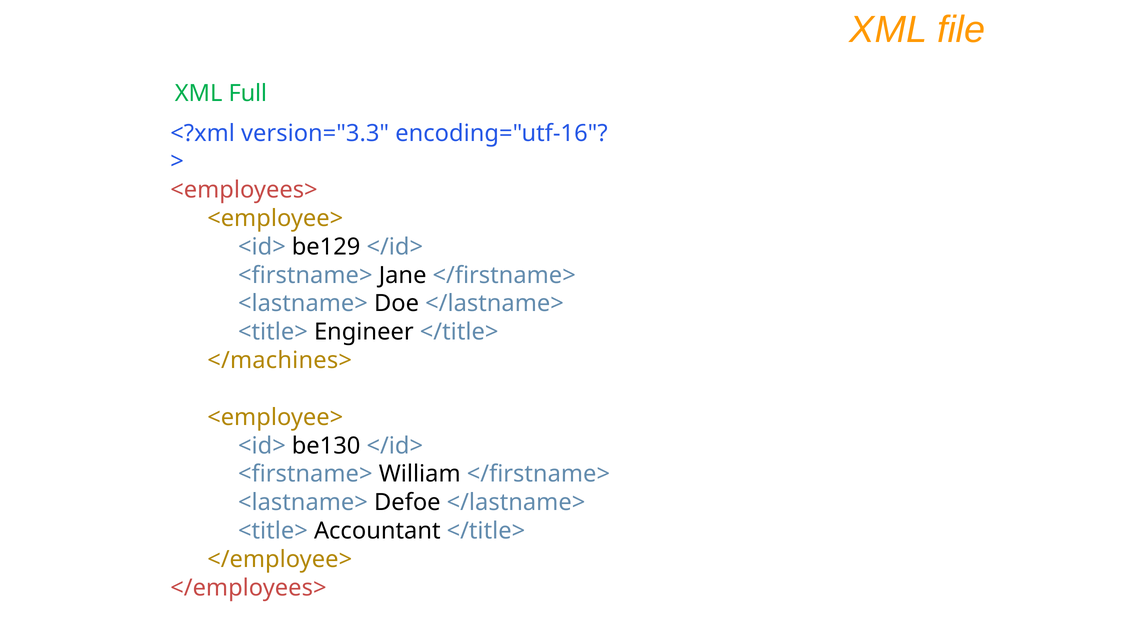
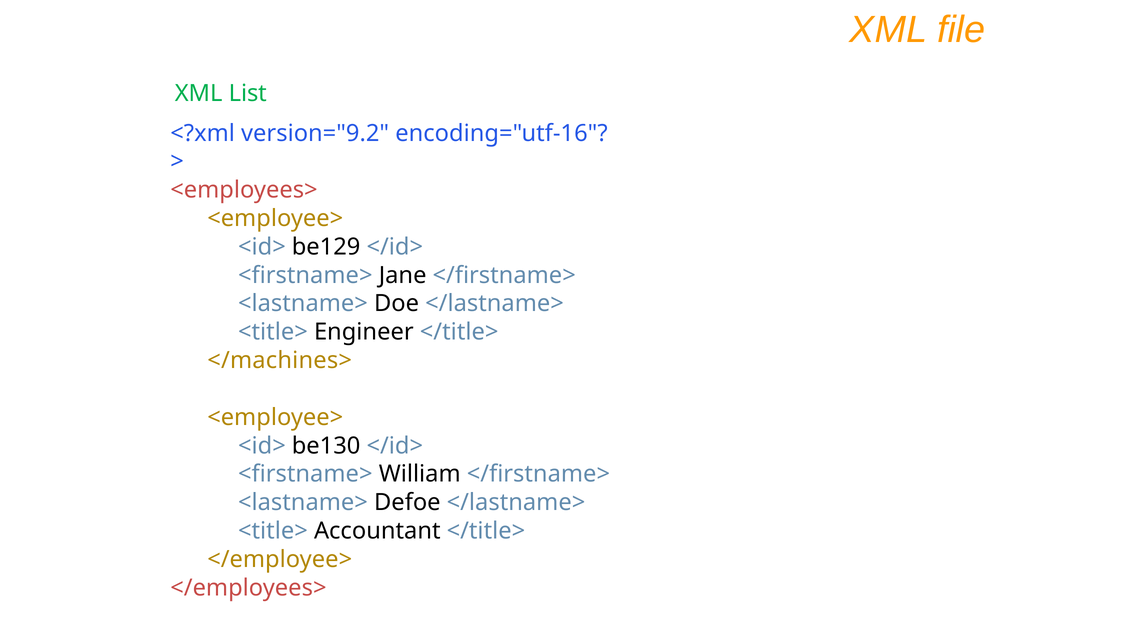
Full: Full -> List (248, 93)
version="3.3: version="3.3 -> version="9.2 (315, 133)
